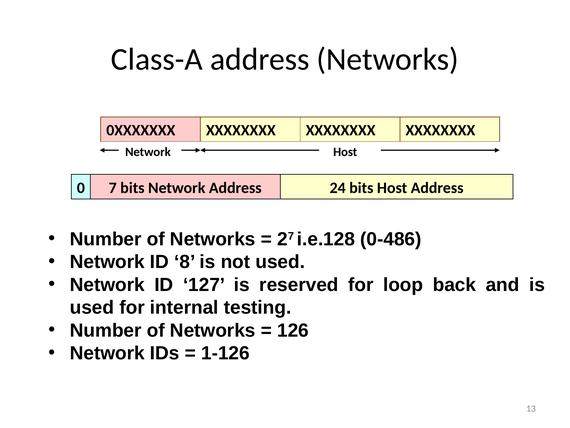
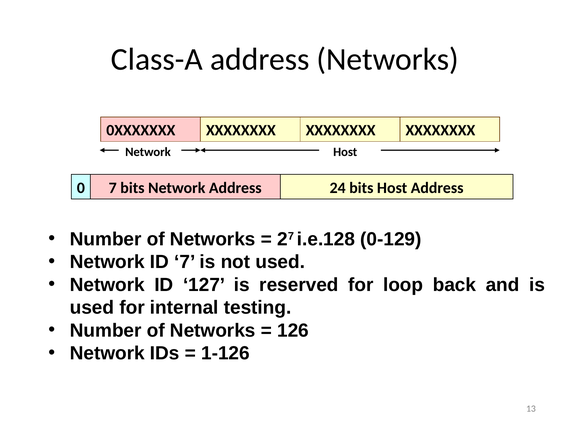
0-486: 0-486 -> 0-129 (391, 239)
ID 8: 8 -> 7 (185, 262)
